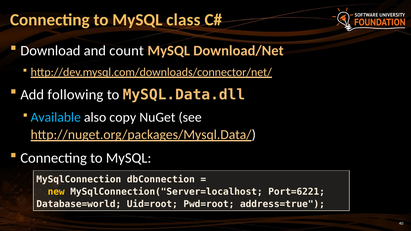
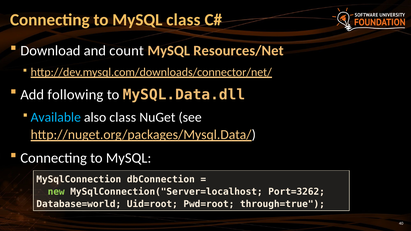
Download/Net: Download/Net -> Resources/Net (238, 51)
also copy: copy -> class (123, 118)
new colour: yellow -> light green (56, 192)
Port=6221: Port=6221 -> Port=3262 (297, 192)
address=true: address=true -> through=true (282, 204)
